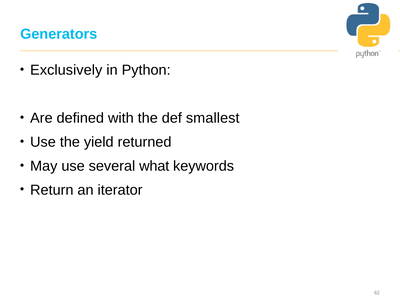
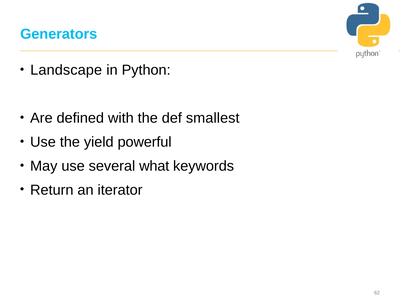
Exclusively: Exclusively -> Landscape (66, 70)
returned: returned -> powerful (145, 142)
